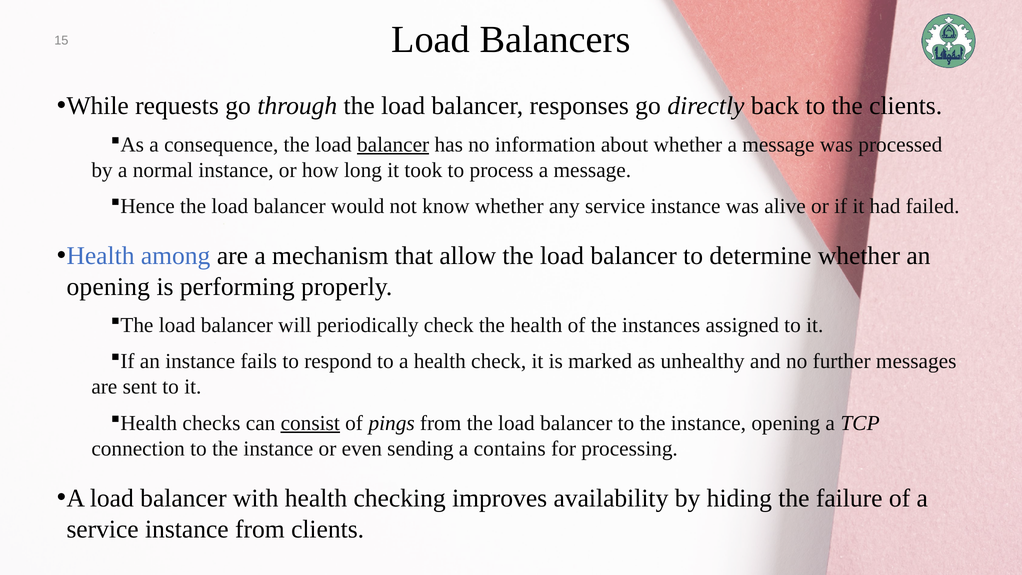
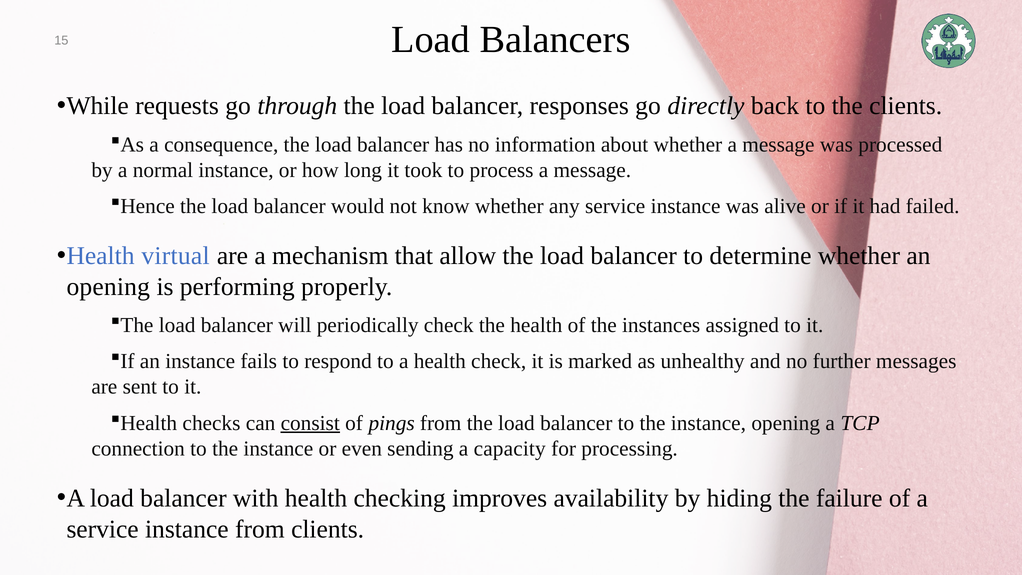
balancer underline: present -> none (393, 144)
among: among -> virtual (176, 256)
contains: contains -> capacity (510, 449)
